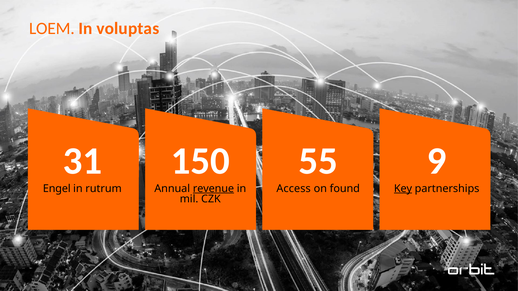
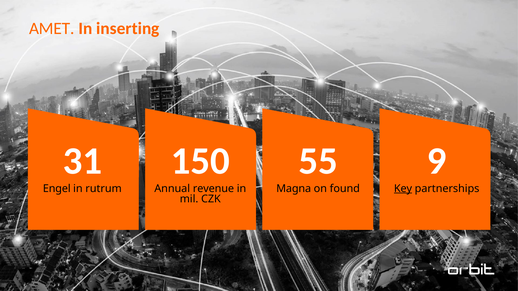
LOEM: LOEM -> AMET (52, 29)
voluptas: voluptas -> inserting (128, 29)
revenue underline: present -> none (213, 189)
Access: Access -> Magna (294, 189)
